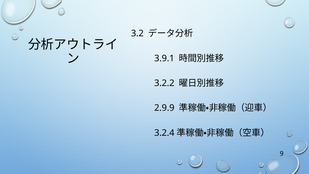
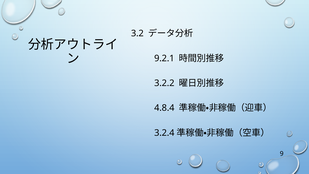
3.9.1: 3.9.1 -> 9.2.1 (164, 58)
2.9.9: 2.9.9 -> 4.8.4 (164, 108)
